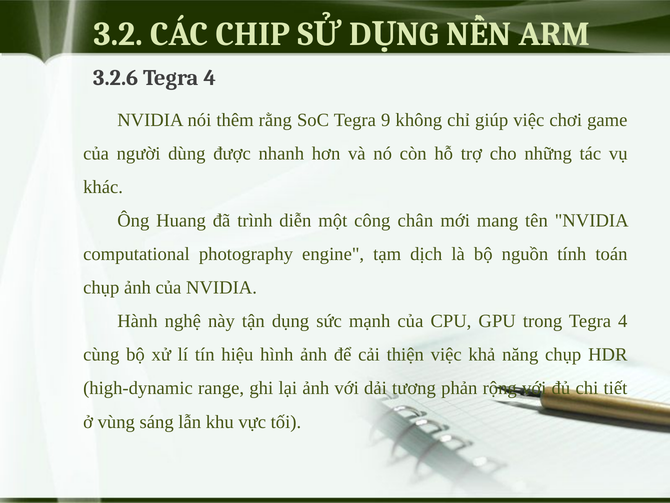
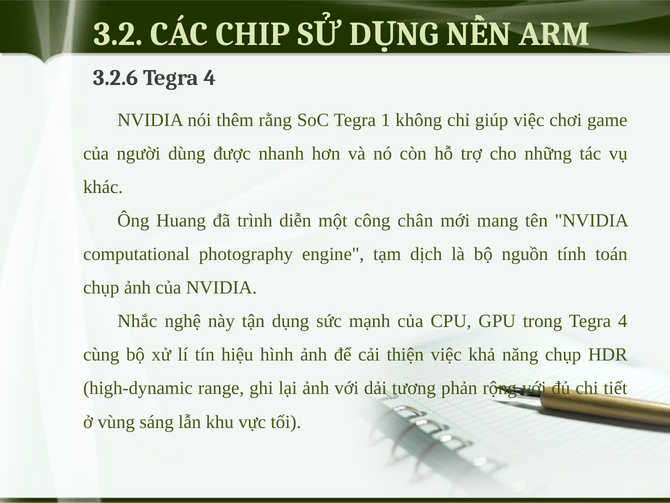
9: 9 -> 1 (386, 120)
Hành: Hành -> Nhắc (137, 321)
